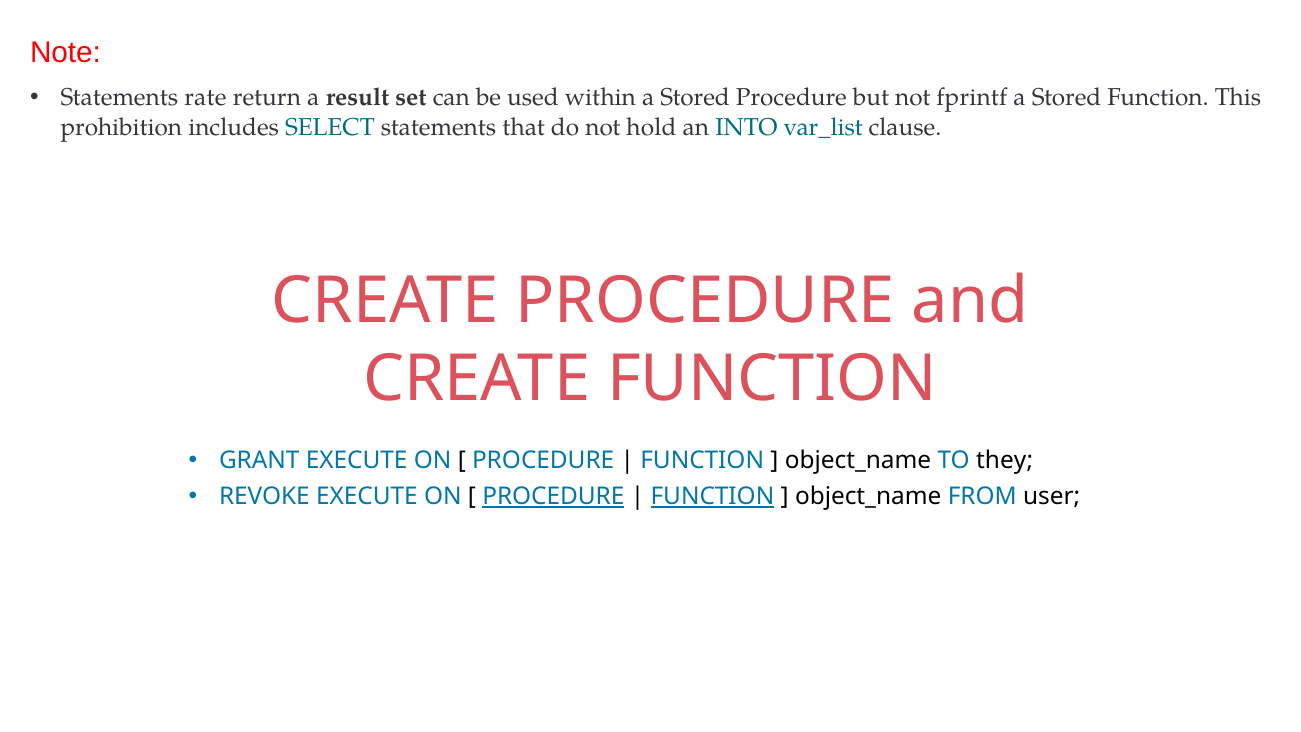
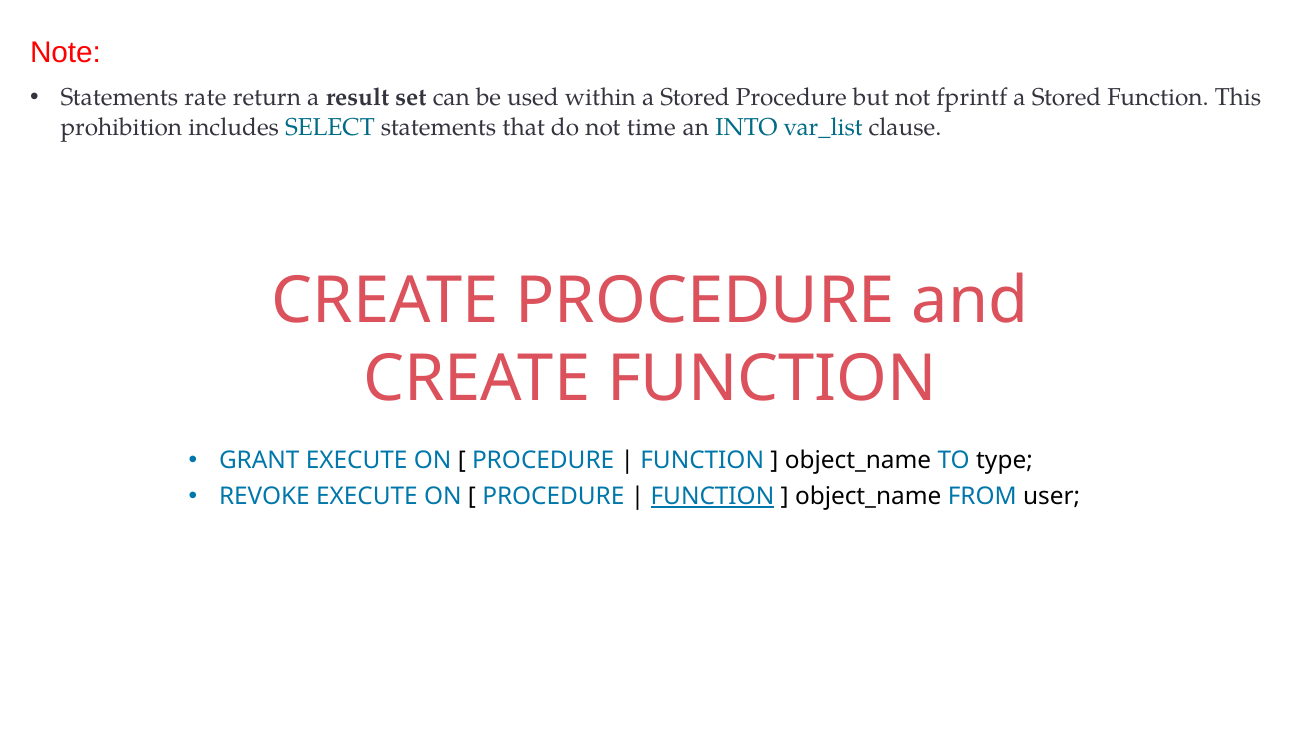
hold: hold -> time (651, 127)
they: they -> type (1005, 461)
PROCEDURE underline: present -> none (553, 496)
